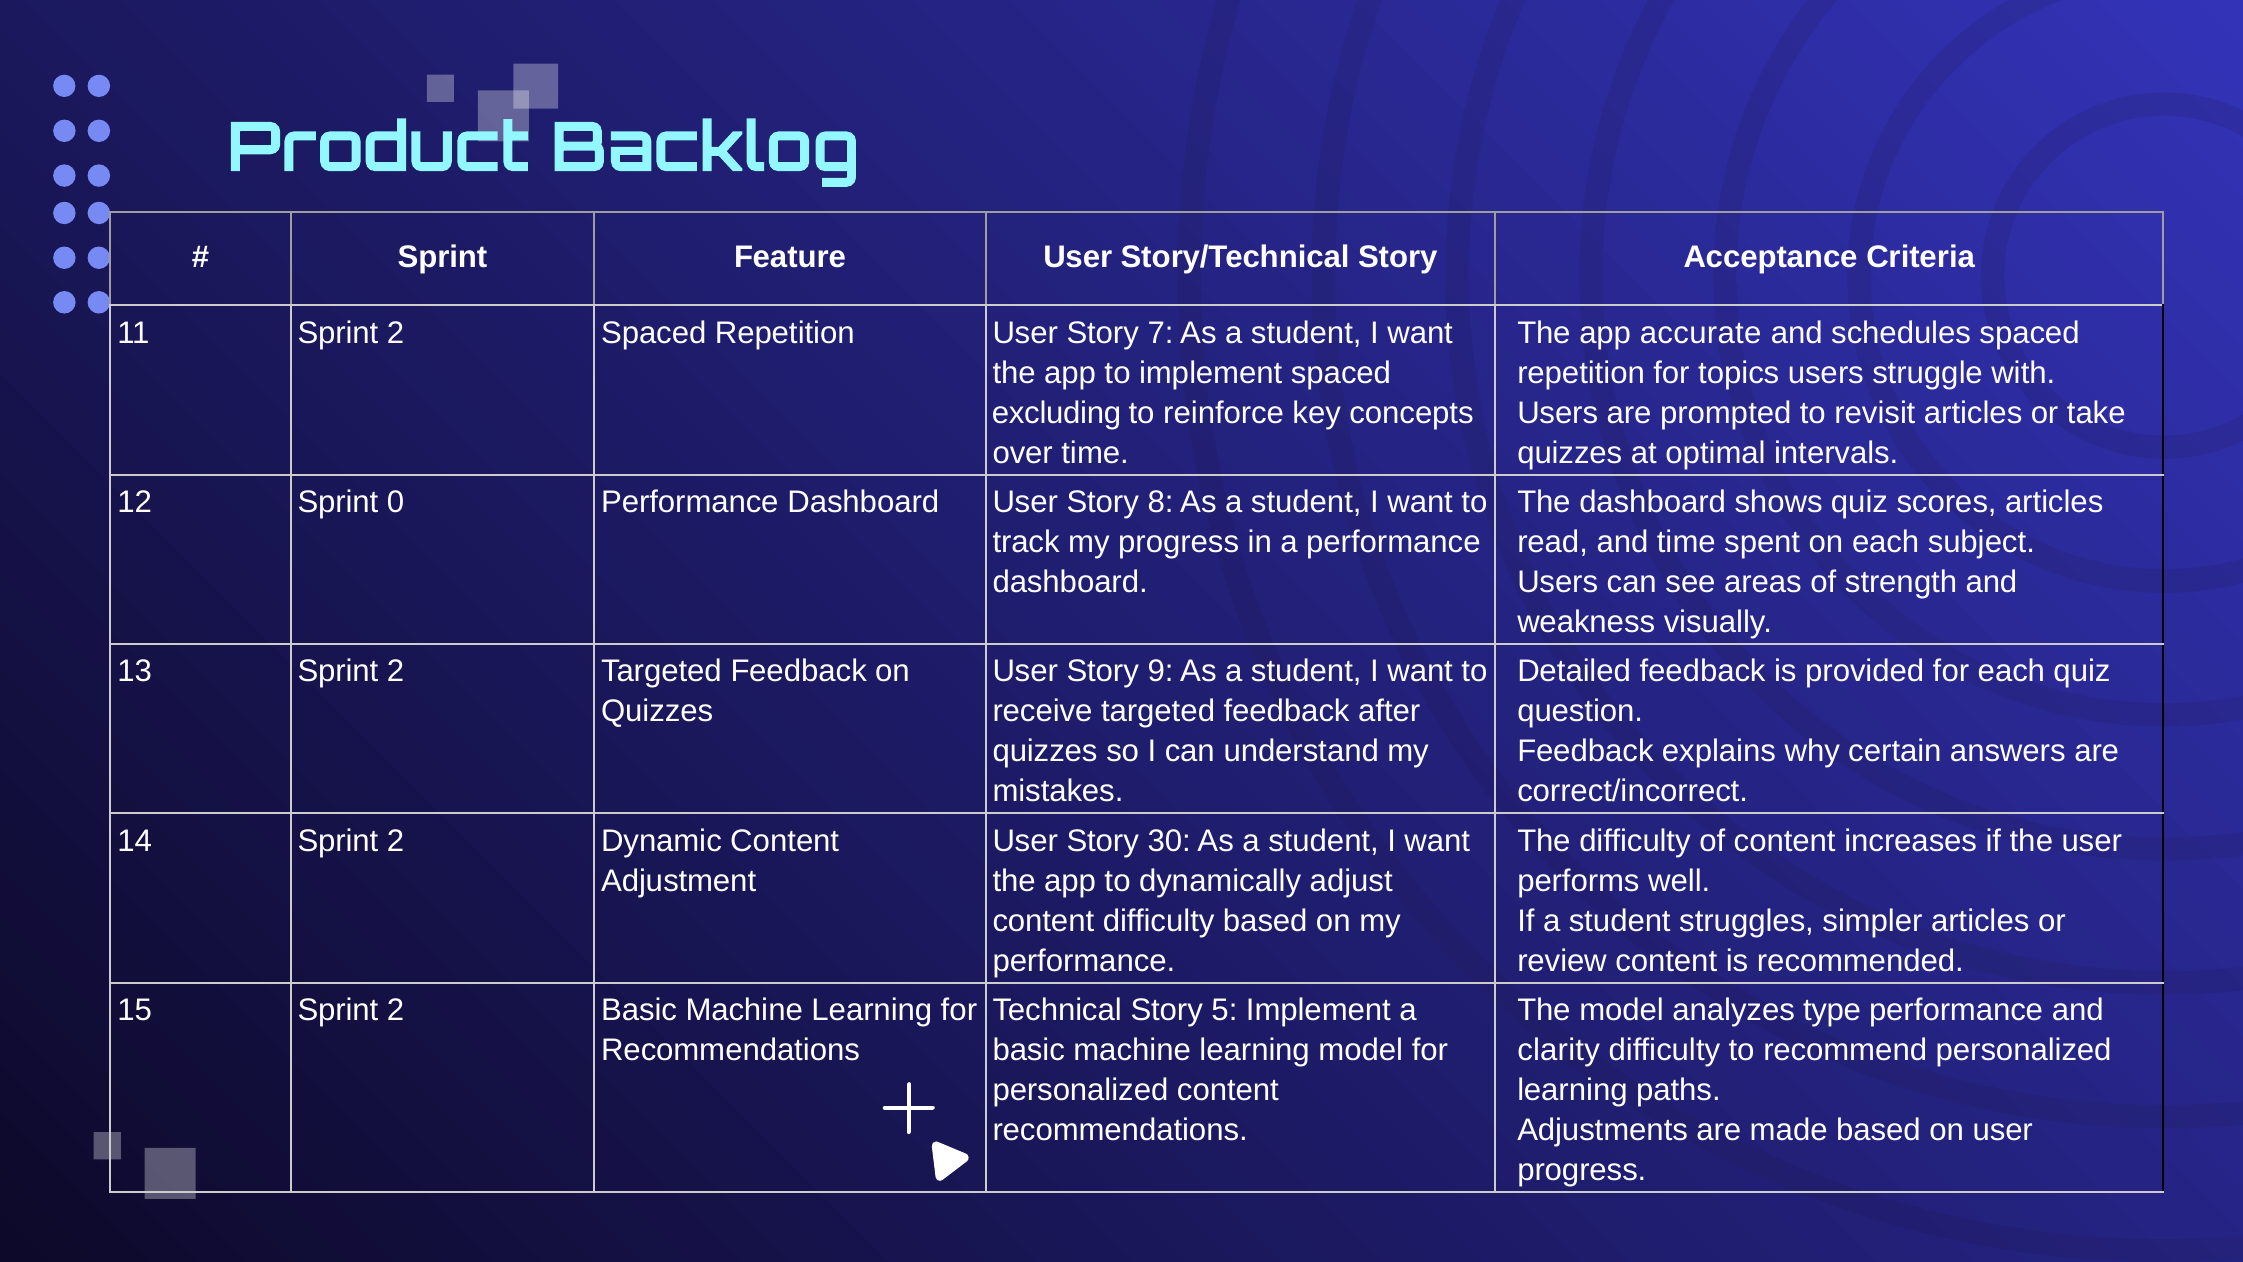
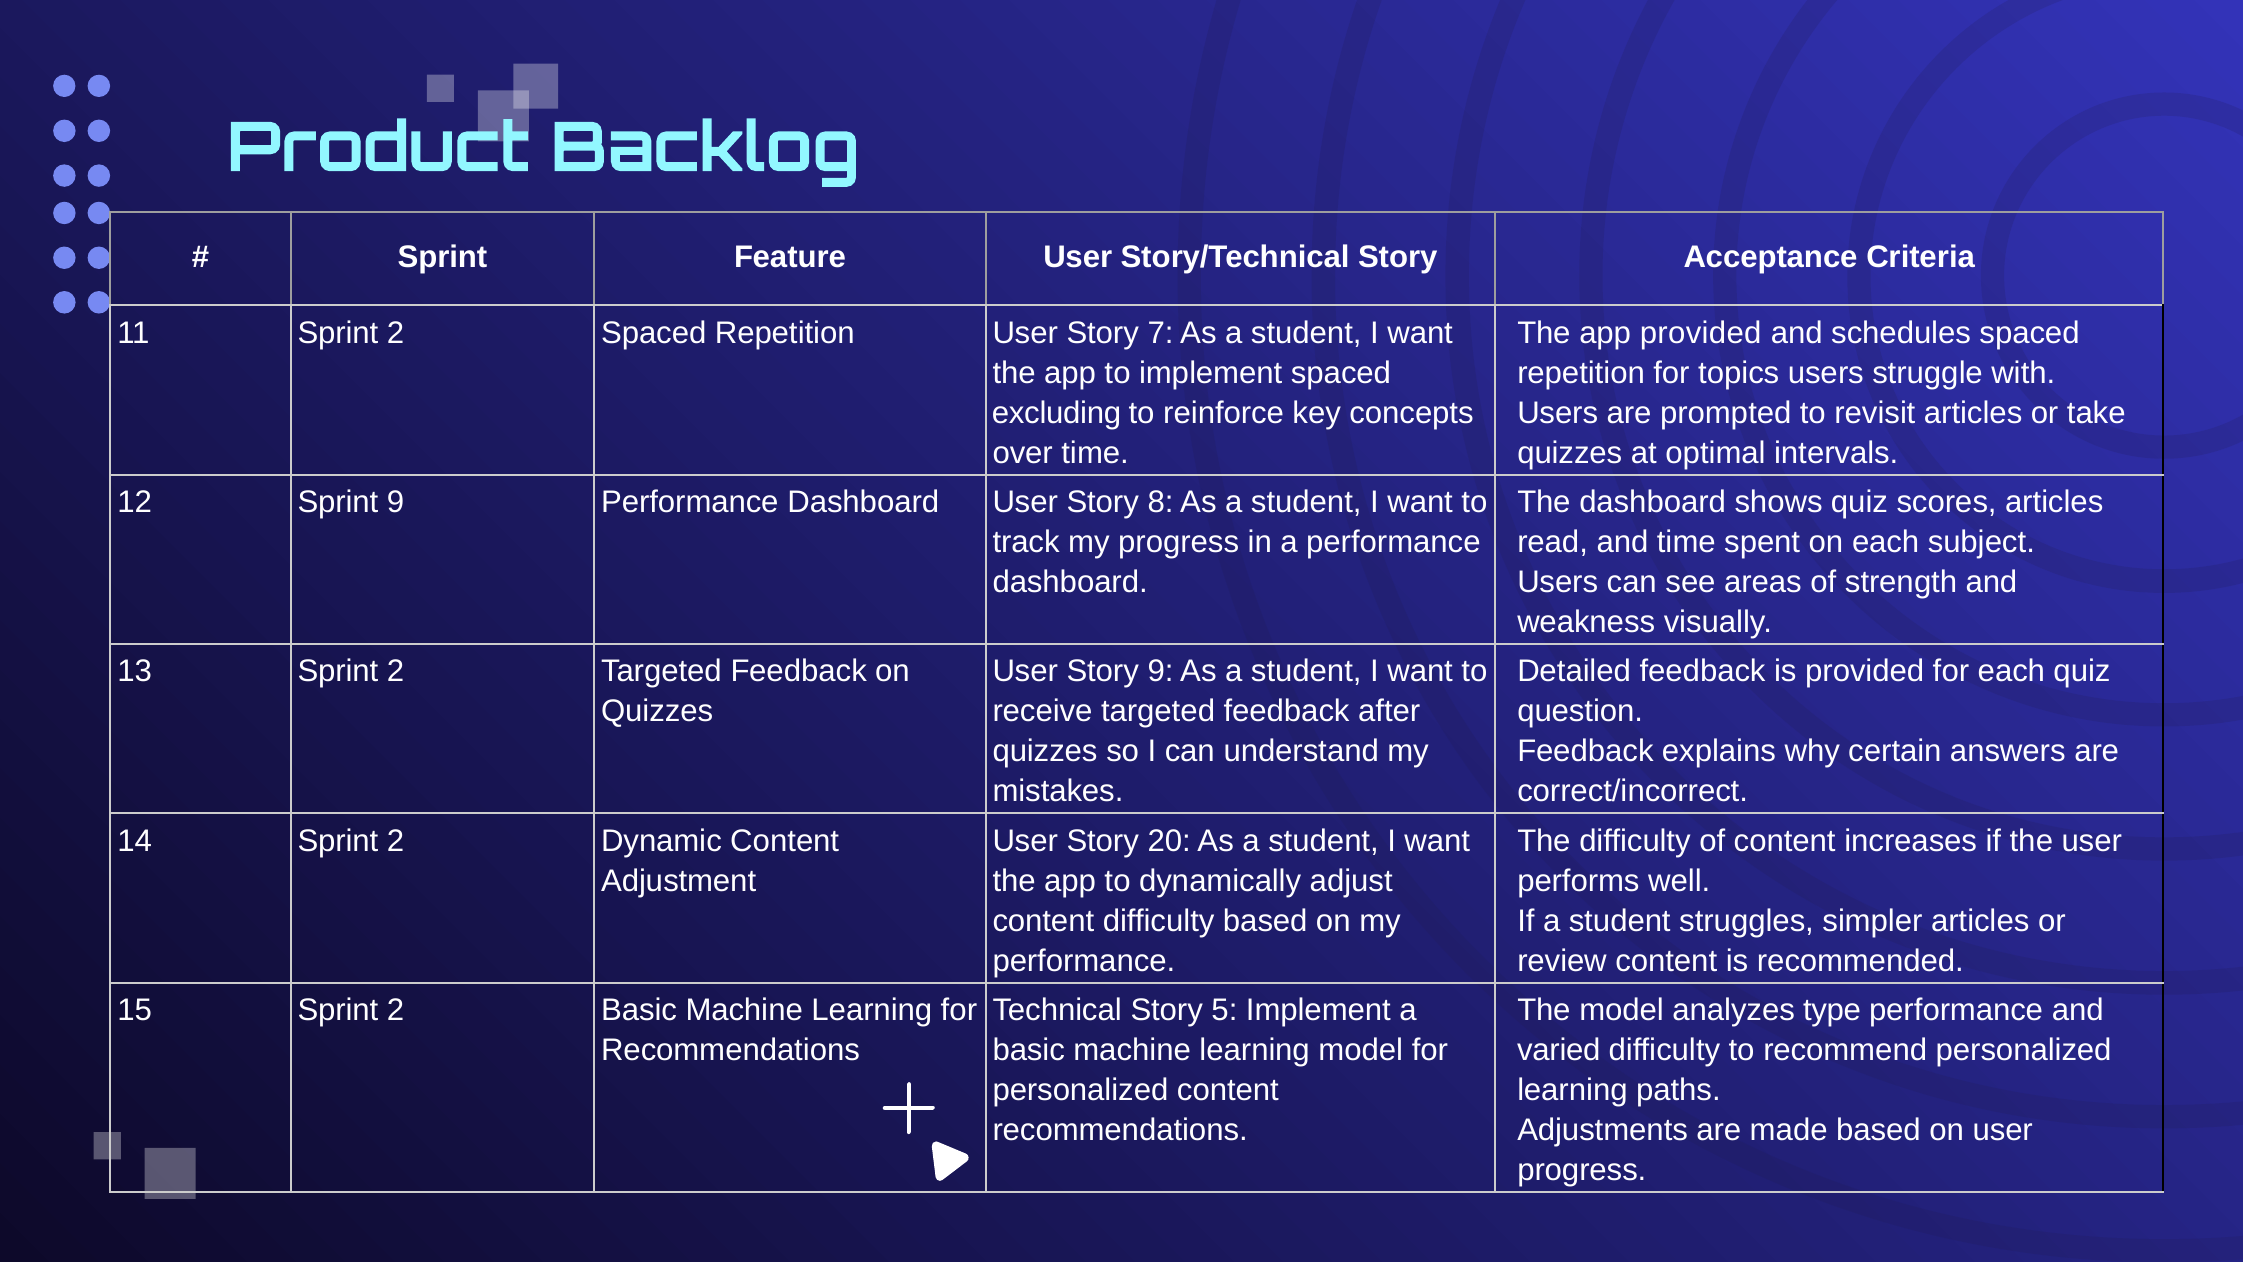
app accurate: accurate -> provided (1701, 333)
Sprint 0: 0 -> 9 (396, 502)
30: 30 -> 20 (1169, 841)
clarity: clarity -> varied (1559, 1050)
